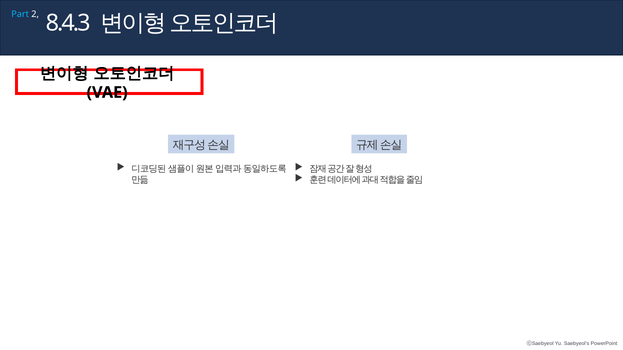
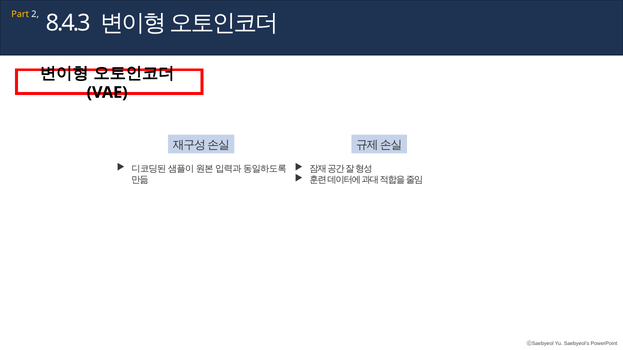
Part colour: light blue -> yellow (20, 14)
